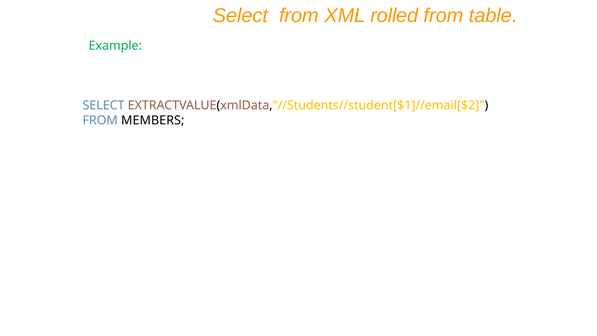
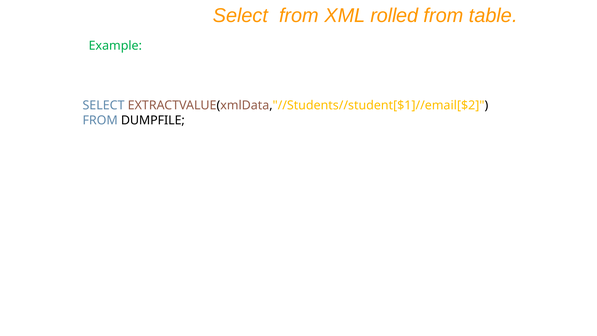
MEMBERS: MEMBERS -> DUMPFILE (153, 120)
